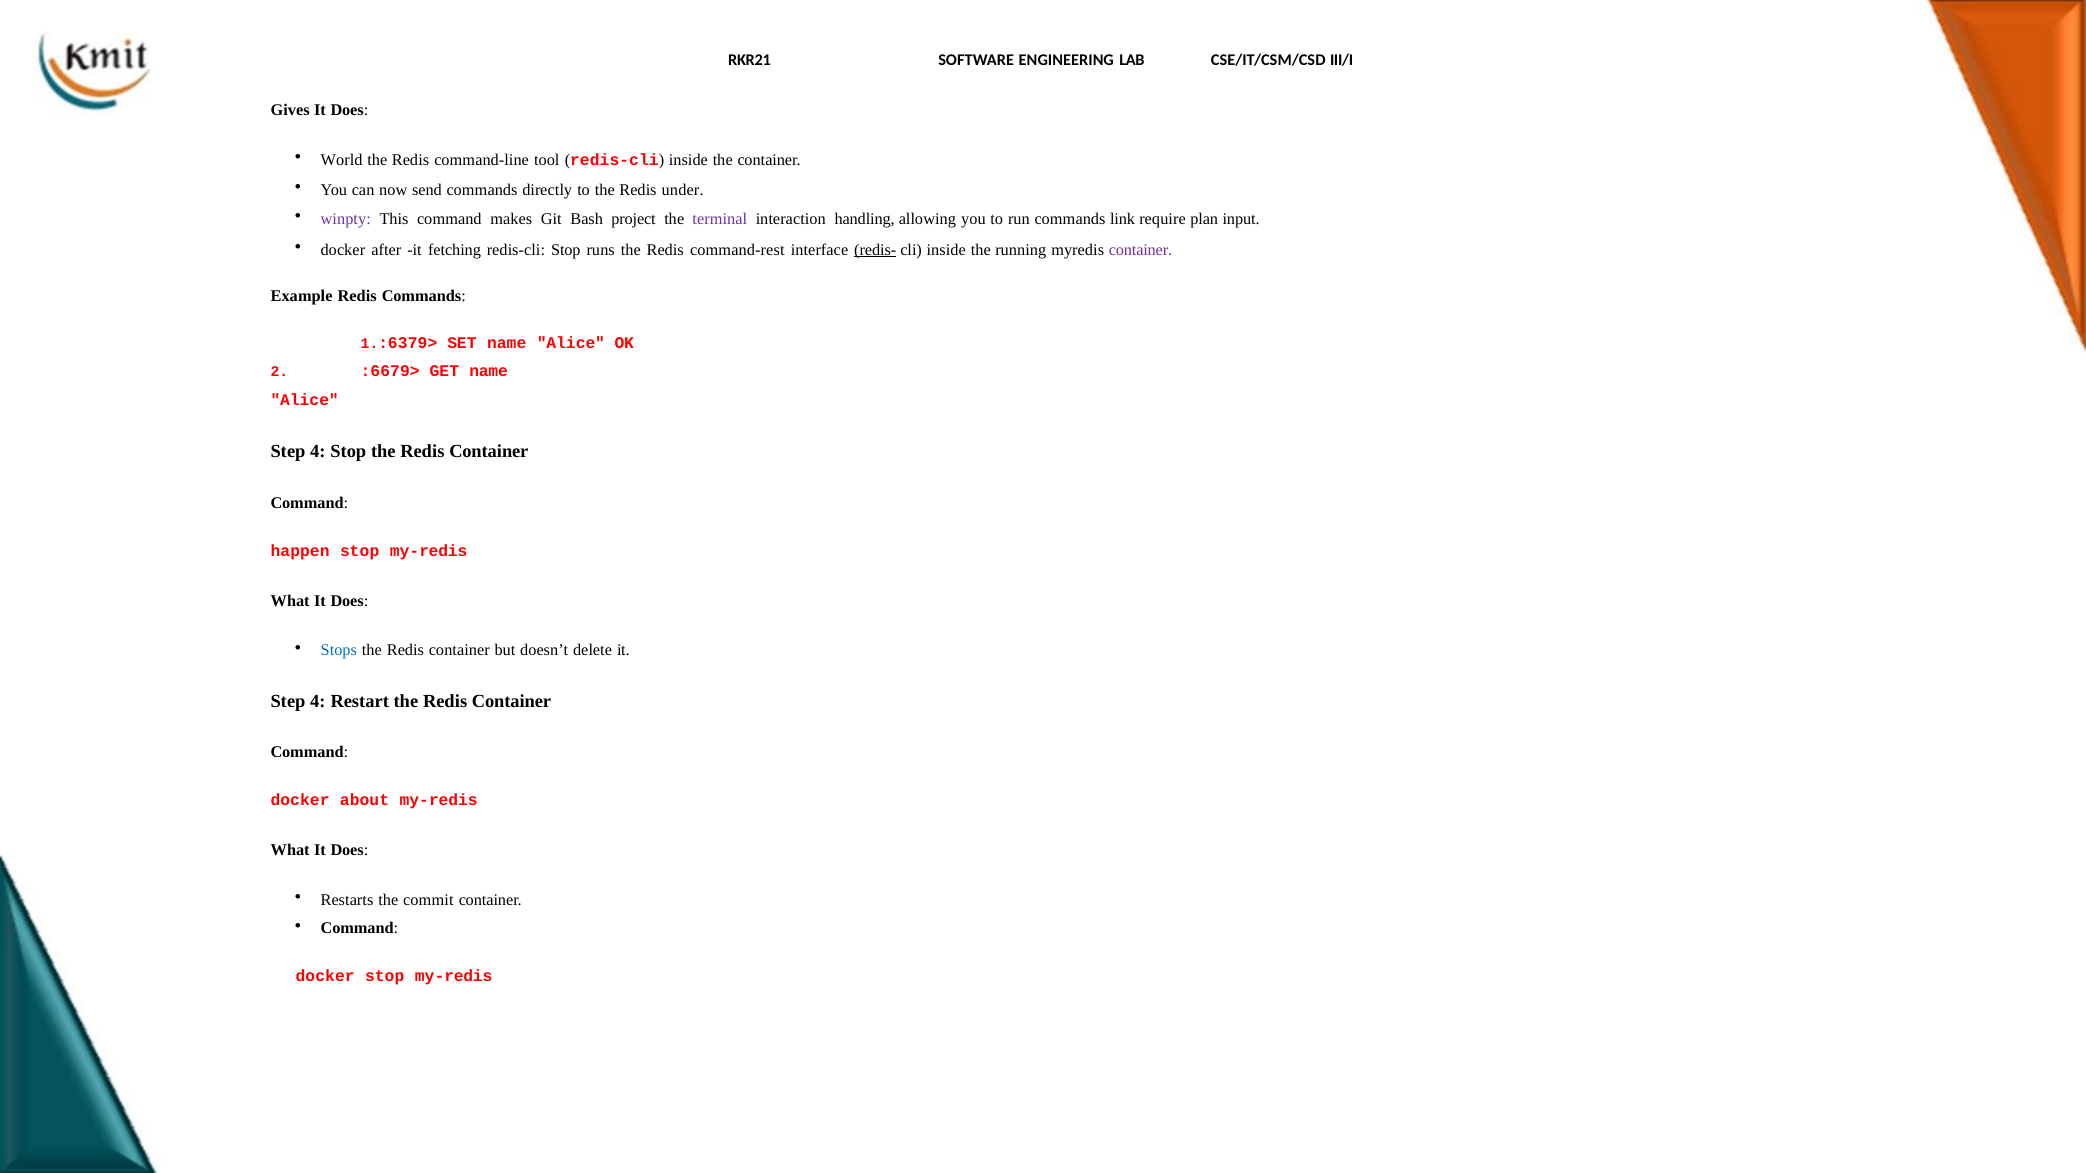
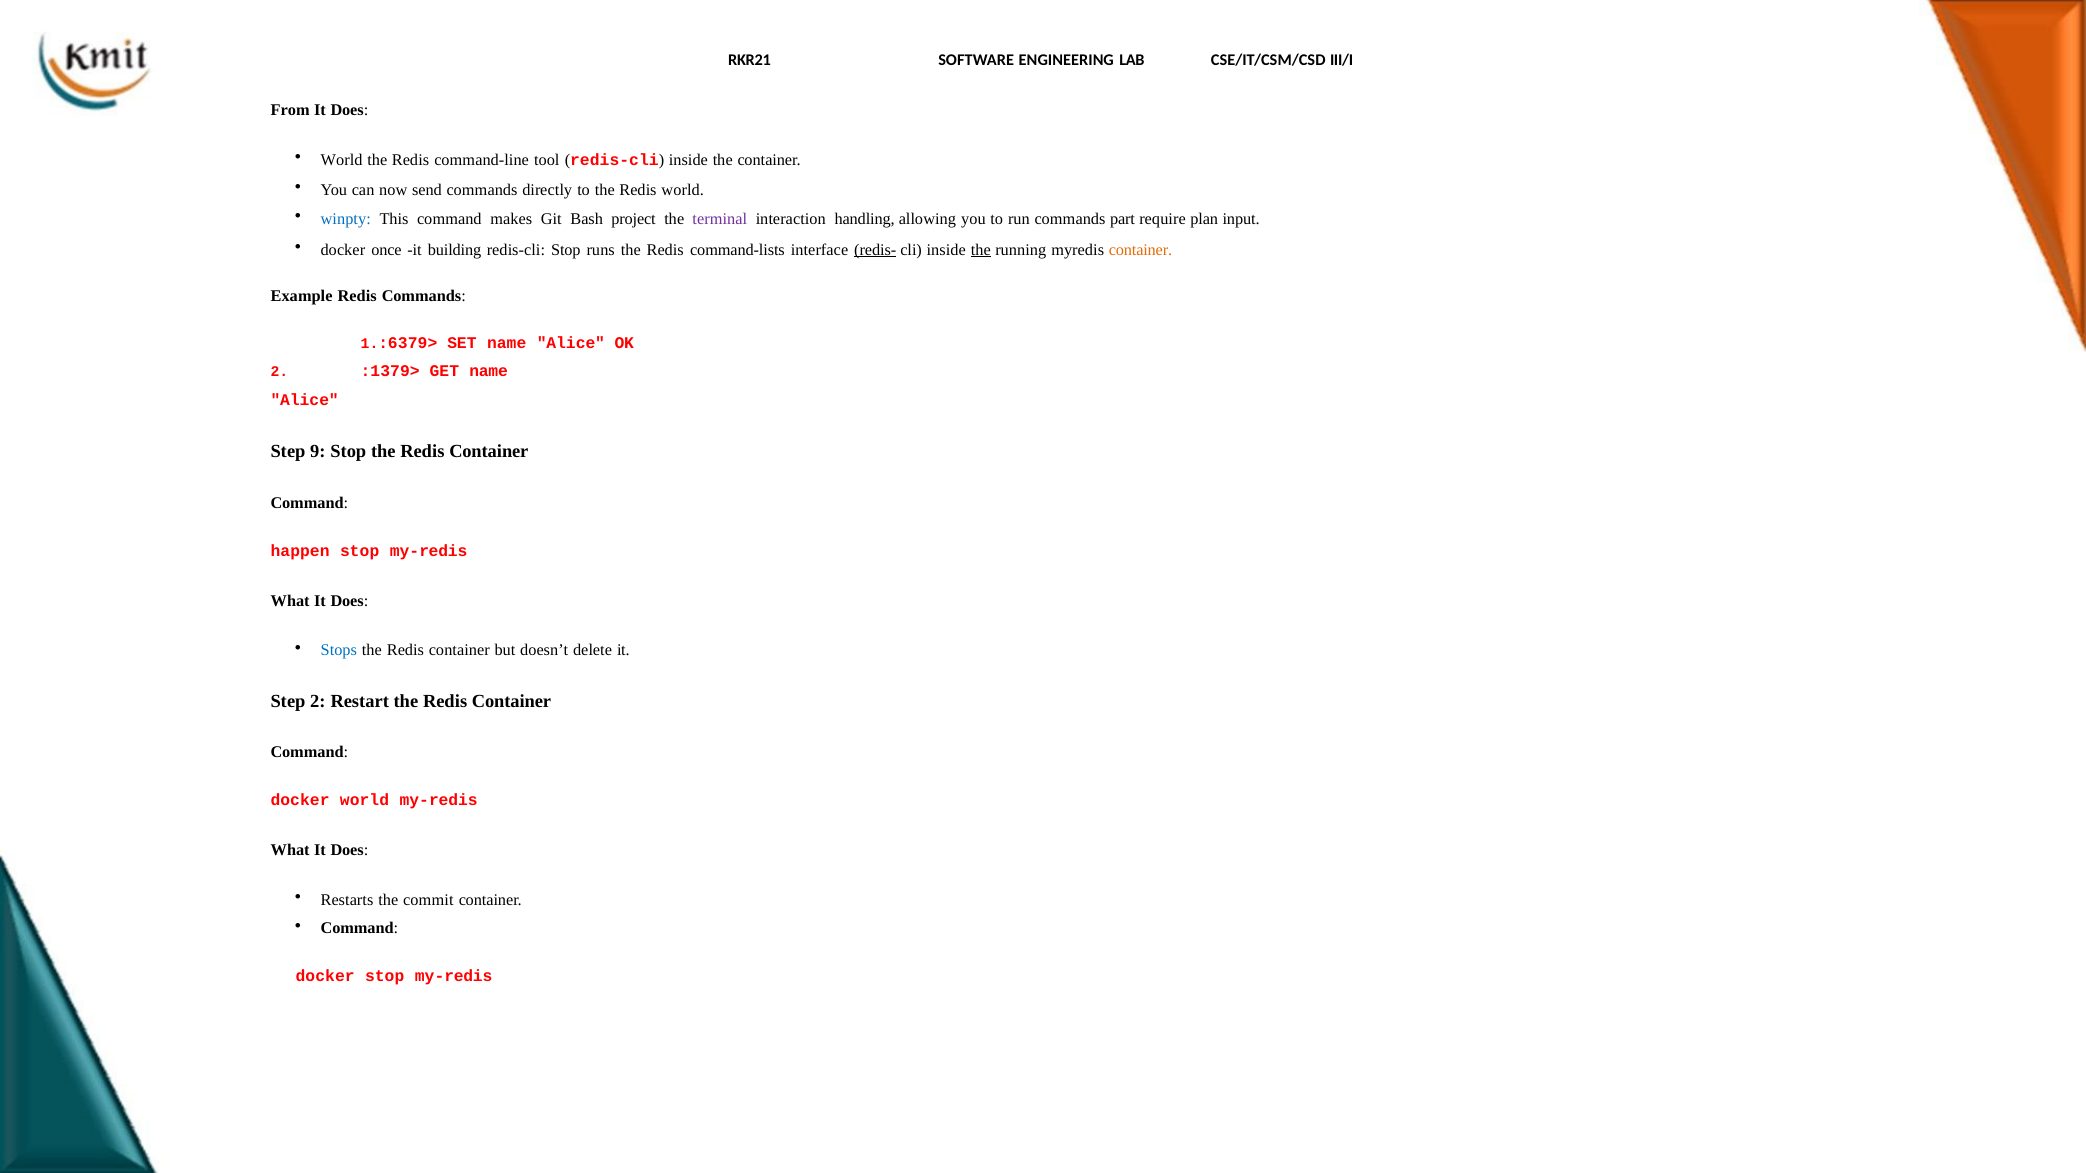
Gives: Gives -> From (290, 110)
Redis under: under -> world (683, 190)
winpty colour: purple -> blue (346, 219)
link: link -> part (1122, 219)
after: after -> once (386, 250)
fetching: fetching -> building (455, 250)
command-rest: command-rest -> command-lists (737, 250)
the underline: none -> present (981, 250)
container colour: purple -> orange (1141, 250)
:6679>: :6679> -> :1379> (390, 371)
4: 4 -> 9 (318, 452)
4: 4 -> 2 (318, 701)
docker about: about -> world (365, 800)
